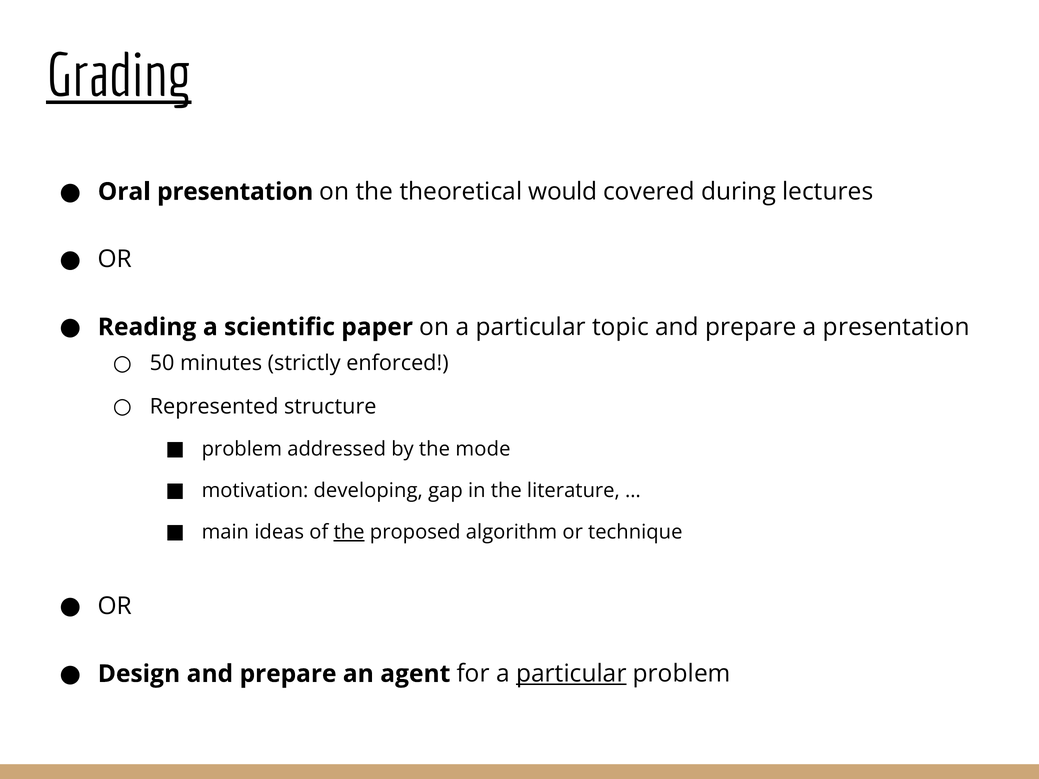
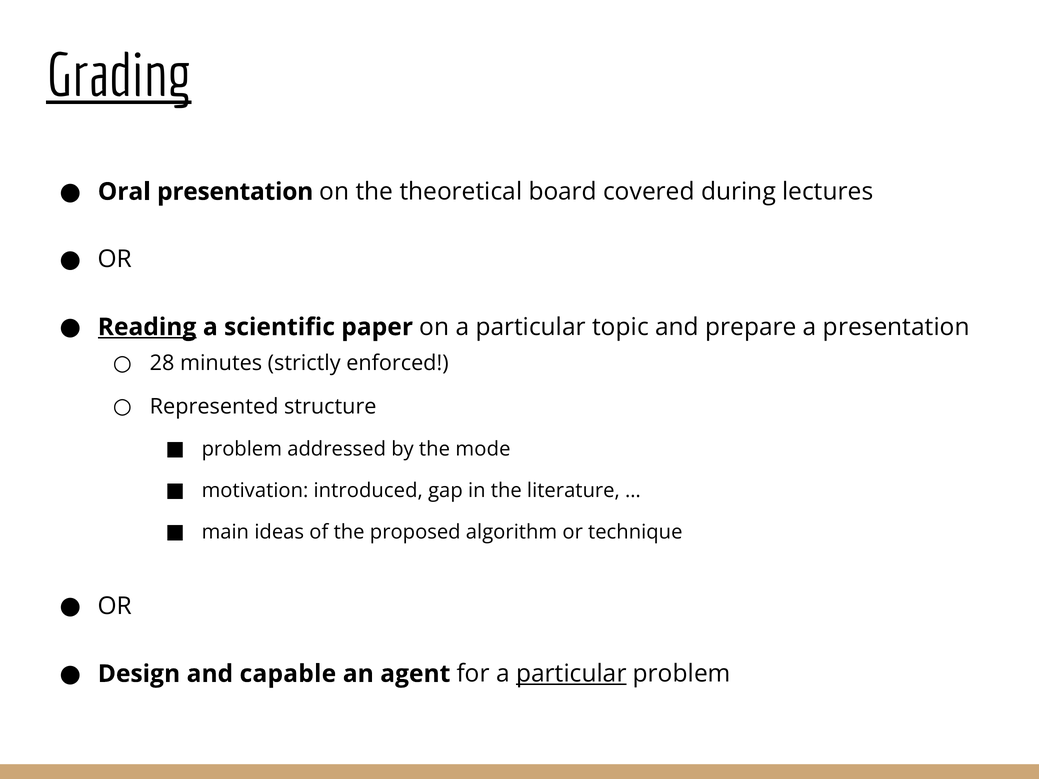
would: would -> board (563, 192)
Reading underline: none -> present (147, 327)
50: 50 -> 28 (162, 363)
developing: developing -> introduced (368, 491)
the underline: present -> none (349, 532)
Design and prepare: prepare -> capable (288, 674)
